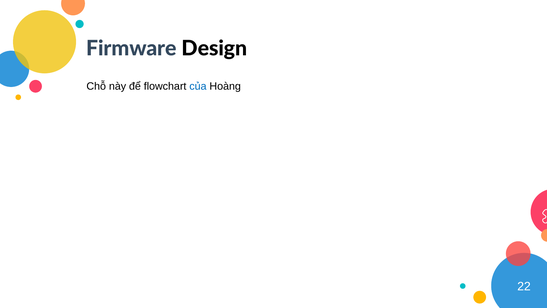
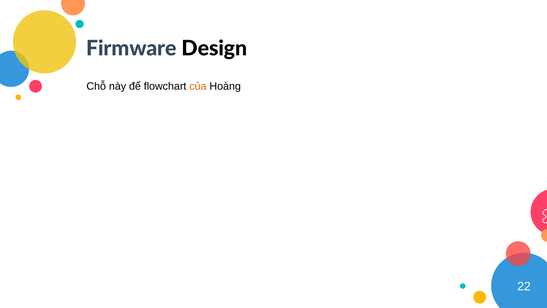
của colour: blue -> orange (198, 86)
